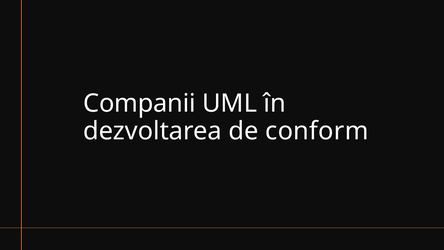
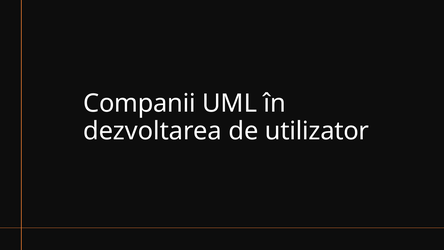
conform: conform -> utilizator (317, 131)
